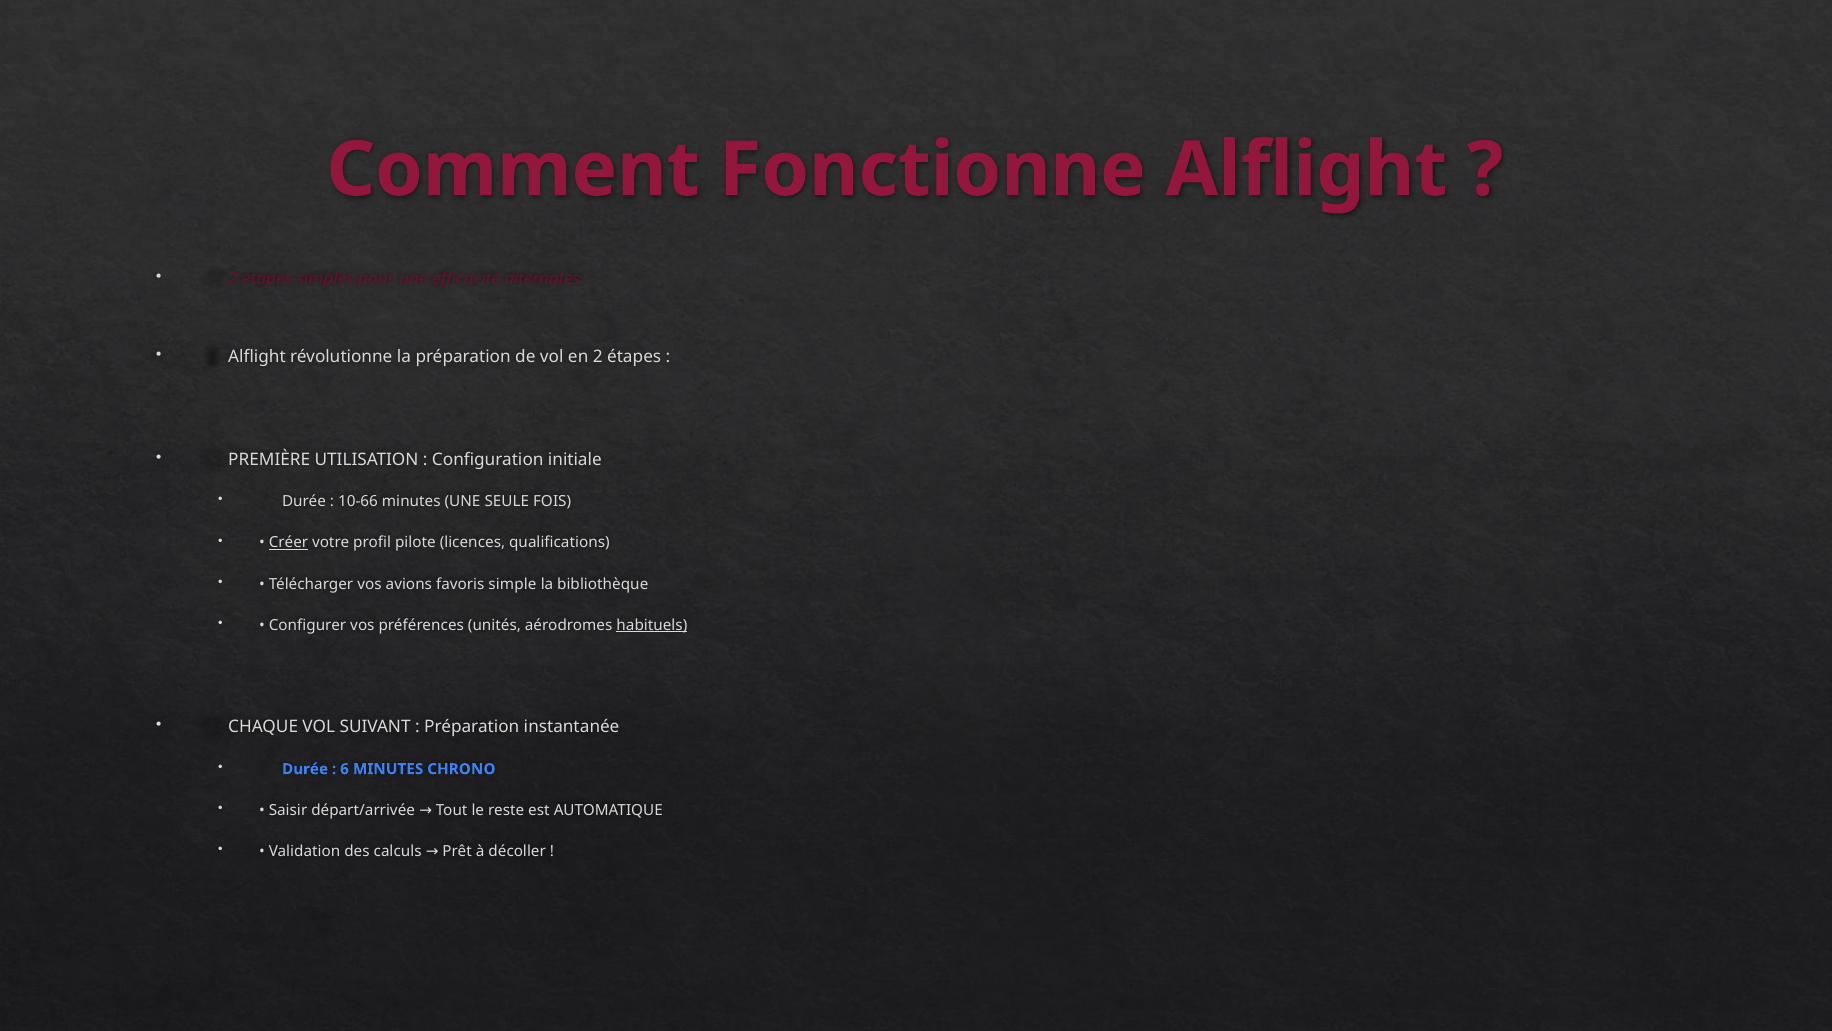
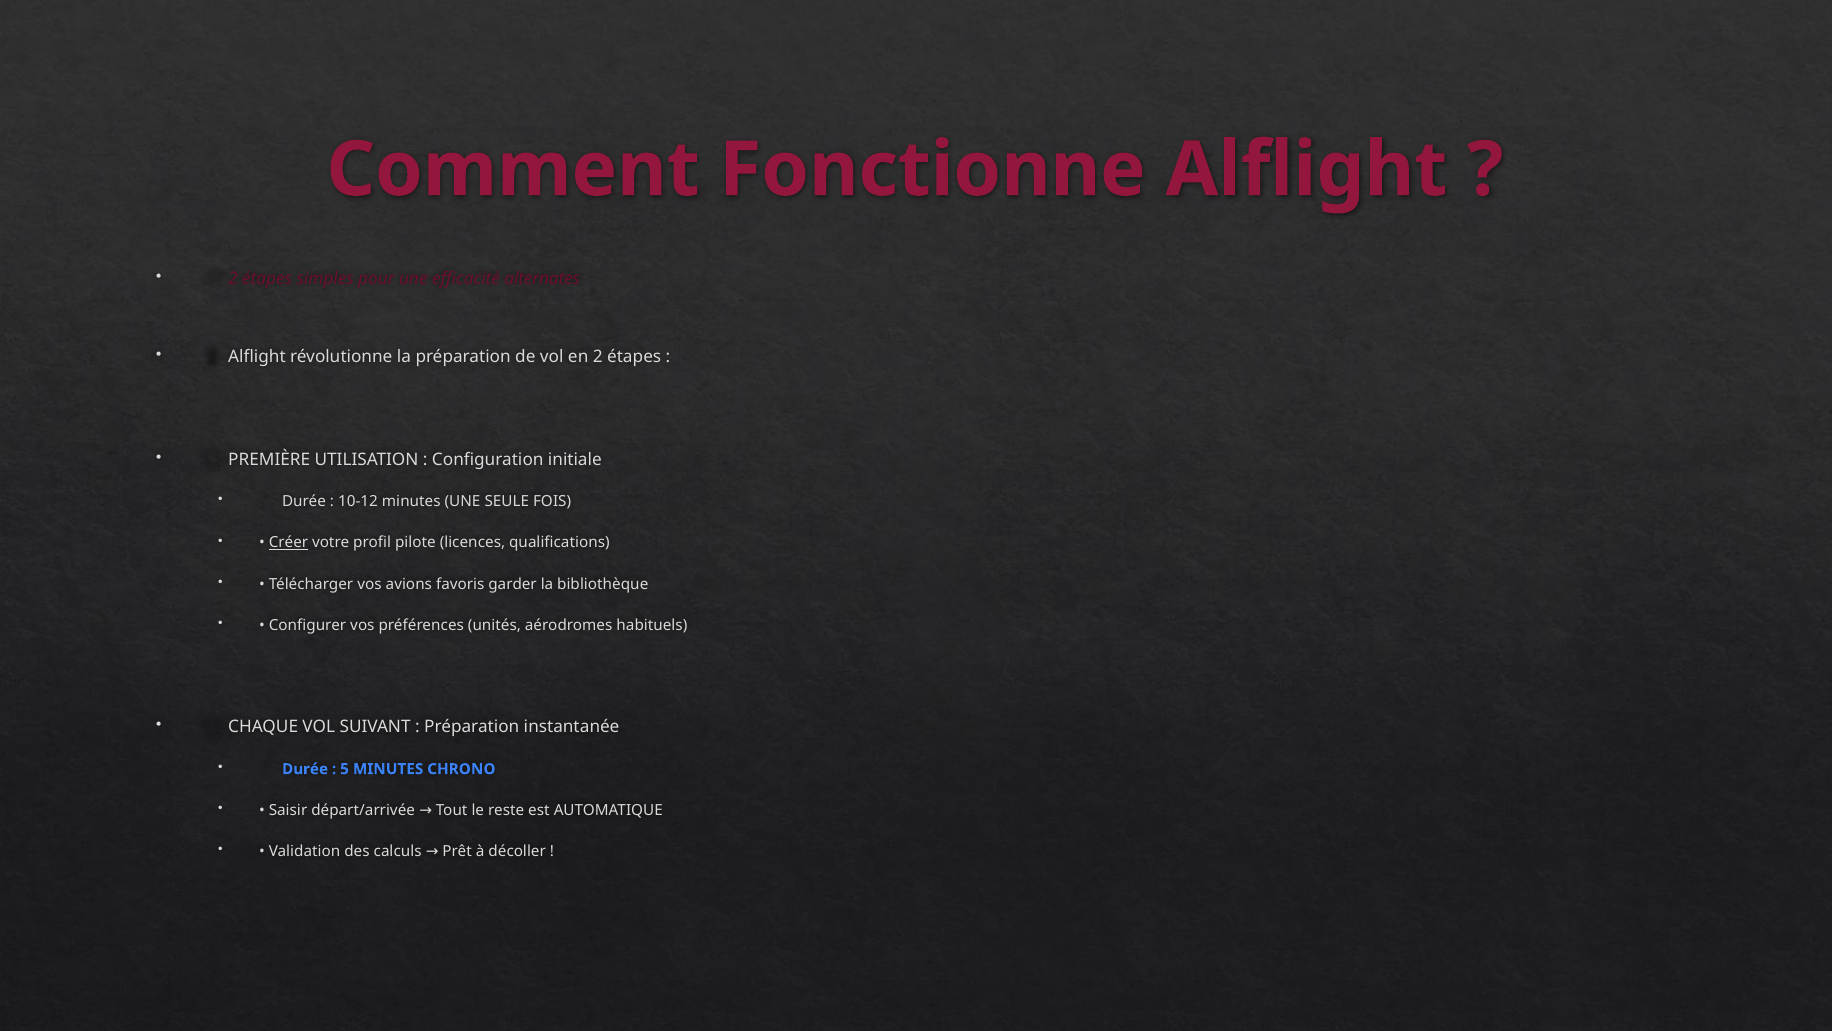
10-66: 10-66 -> 10-12 (358, 501)
simple: simple -> garder (513, 584)
habituels underline: present -> none (652, 625)
6: 6 -> 5 (344, 769)
